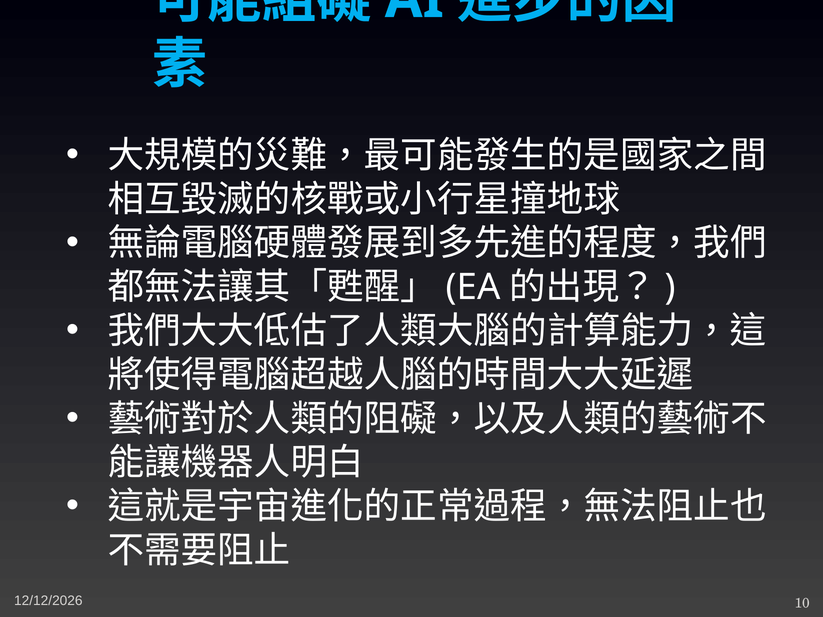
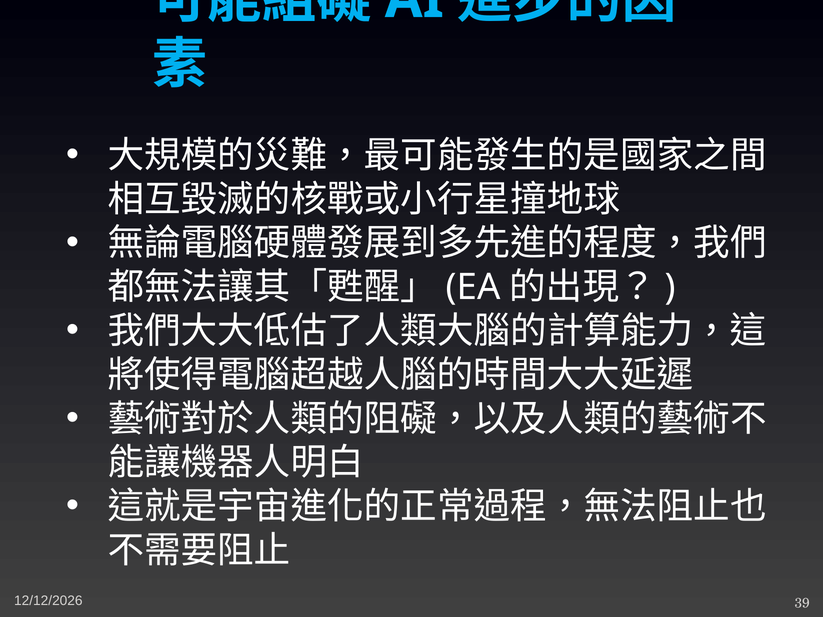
10: 10 -> 39 (802, 604)
